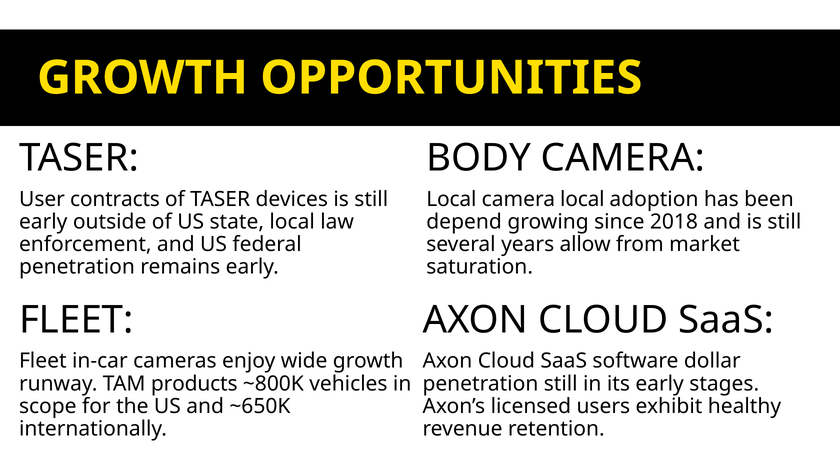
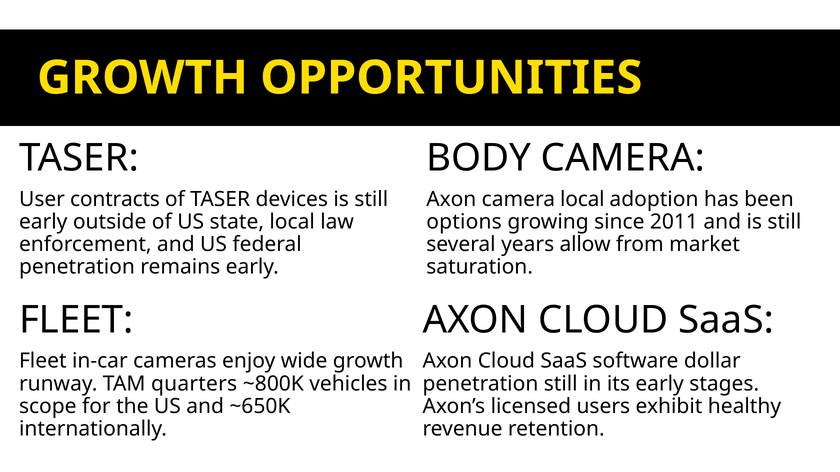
Local: Local -> Axon (451, 199)
depend: depend -> options (464, 222)
2018: 2018 -> 2011 (674, 222)
products: products -> quarters (194, 384)
